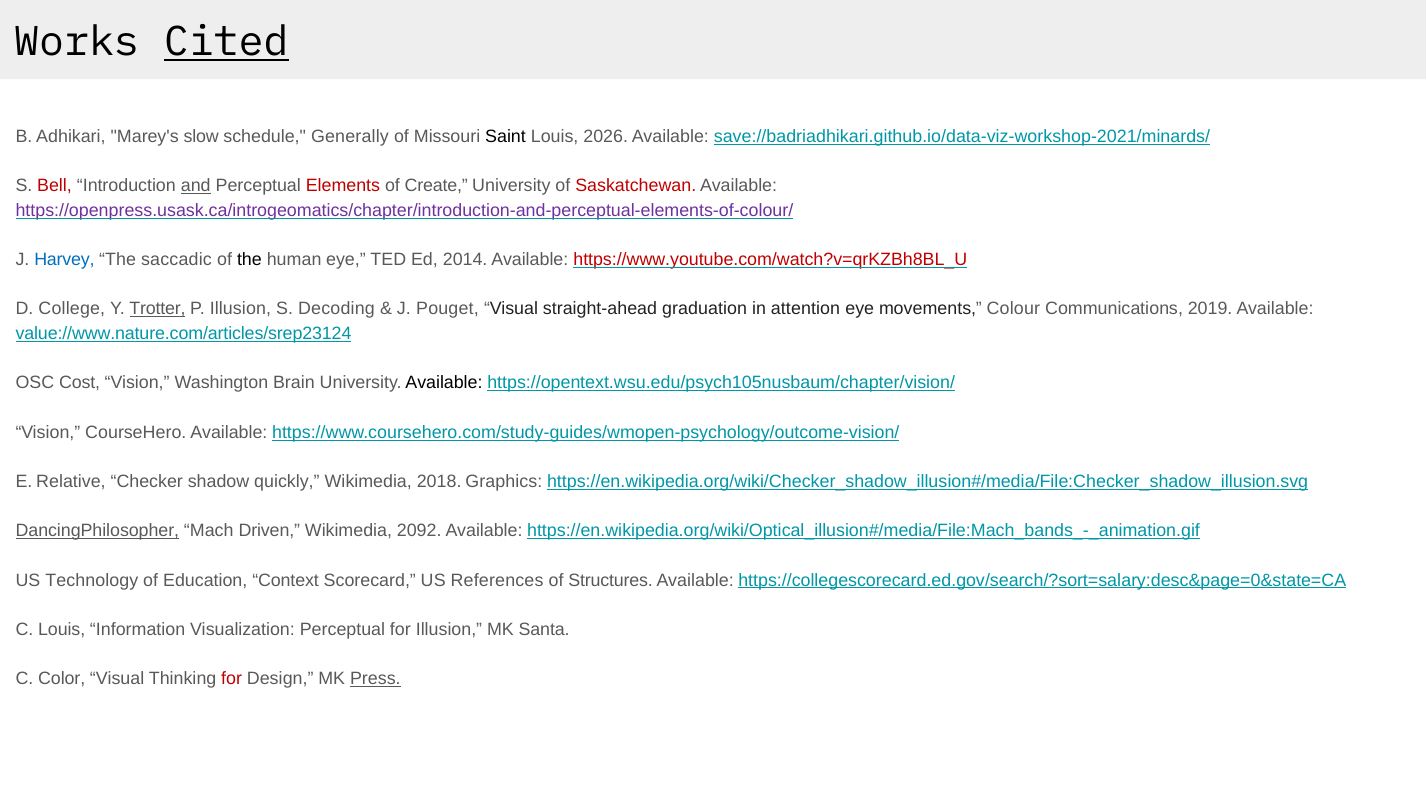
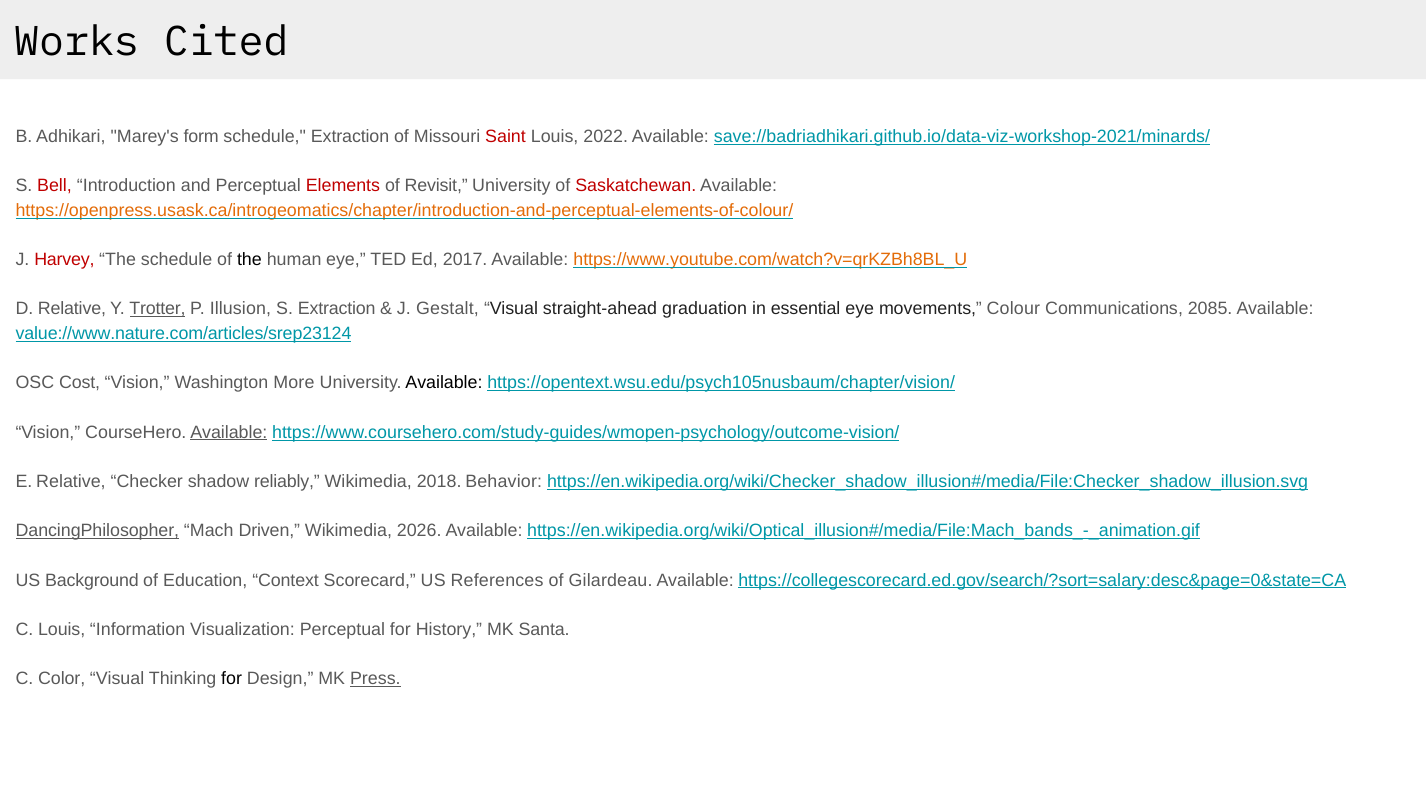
Cited underline: present -> none (226, 42)
slow: slow -> form (201, 137)
schedule Generally: Generally -> Extraction (350, 137)
Saint colour: black -> red (506, 137)
2026: 2026 -> 2022 (606, 137)
and underline: present -> none (196, 186)
Create: Create -> Revisit (436, 186)
https://openpress.usask.ca/introgeomatics/chapter/introduction-and-perceptual-elements-of-colour/ colour: purple -> orange (404, 211)
Harvey colour: blue -> red (64, 260)
The saccadic: saccadic -> schedule (177, 260)
2014: 2014 -> 2017 (465, 260)
https://www.youtube.com/watch?v=qrKZBh8BL_U colour: red -> orange (770, 260)
D College: College -> Relative (72, 309)
S Decoding: Decoding -> Extraction (337, 309)
Pouget: Pouget -> Gestalt (447, 309)
attention: attention -> essential (806, 309)
2019: 2019 -> 2085 (1210, 309)
Brain: Brain -> More (294, 383)
Available underline: none -> present (229, 432)
quickly: quickly -> reliably (287, 482)
Graphics: Graphics -> Behavior (504, 482)
2092: 2092 -> 2026 (419, 531)
Technology: Technology -> Background (92, 580)
Structures: Structures -> Gilardeau (611, 580)
for Illusion: Illusion -> History (449, 630)
for colour: red -> black (232, 679)
